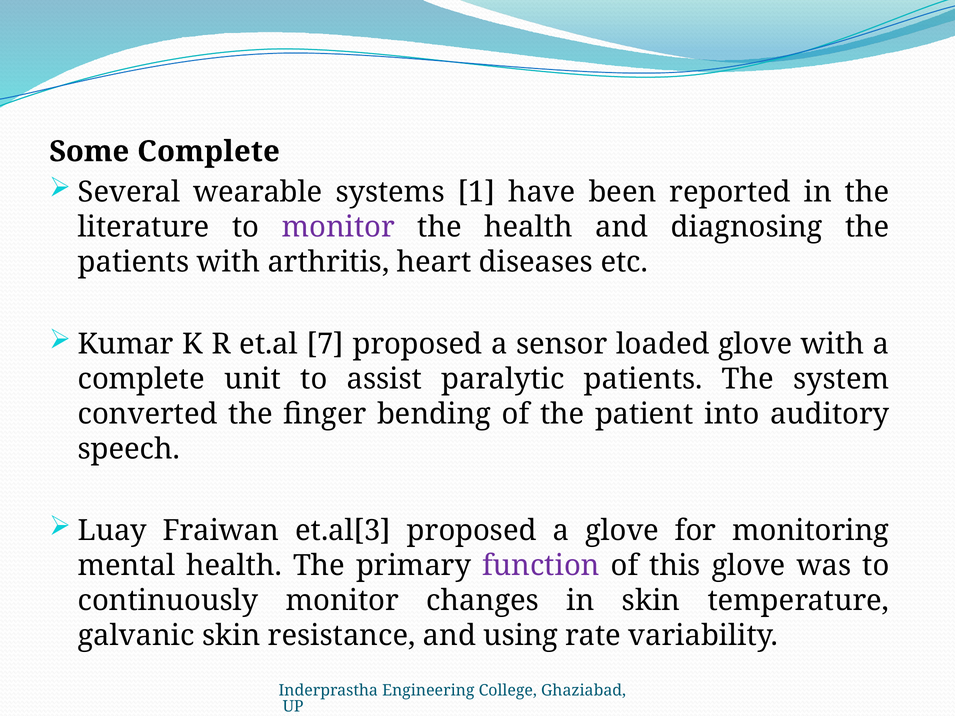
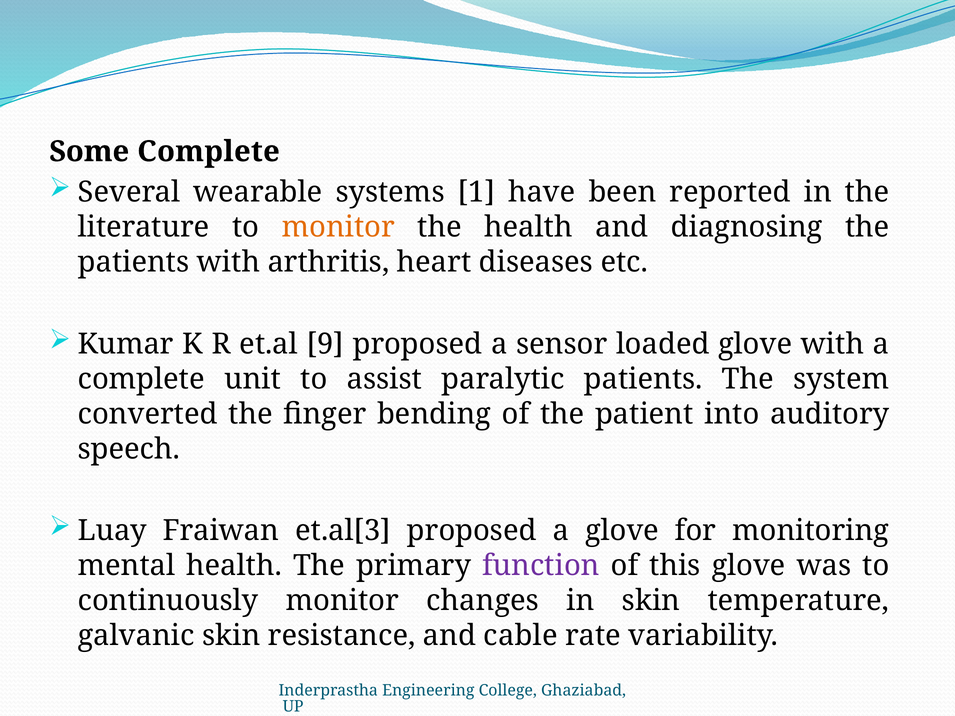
monitor colour: purple -> orange (338, 227)
7: 7 -> 9 (325, 344)
using: using -> cable (521, 636)
